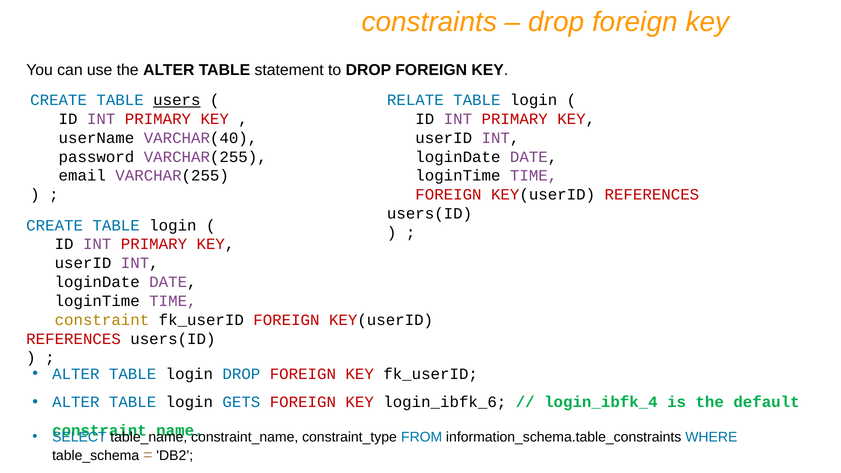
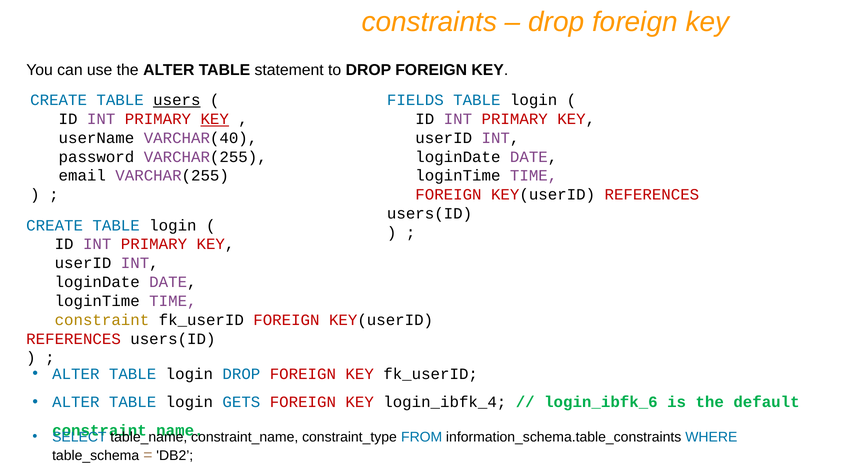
RELATE: RELATE -> FIELDS (415, 100)
KEY underline: none -> present (215, 119)
login_ibfk_6: login_ibfk_6 -> login_ibfk_4 (445, 402)
login_ibfk_4: login_ibfk_4 -> login_ibfk_6 (601, 402)
